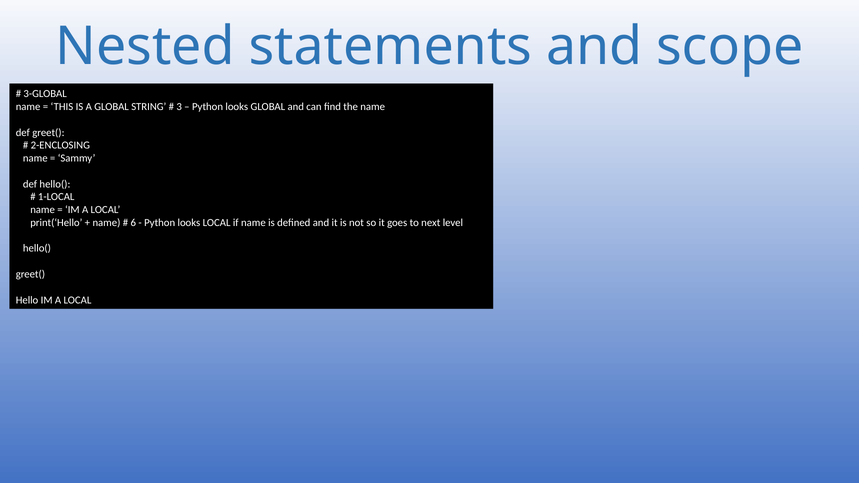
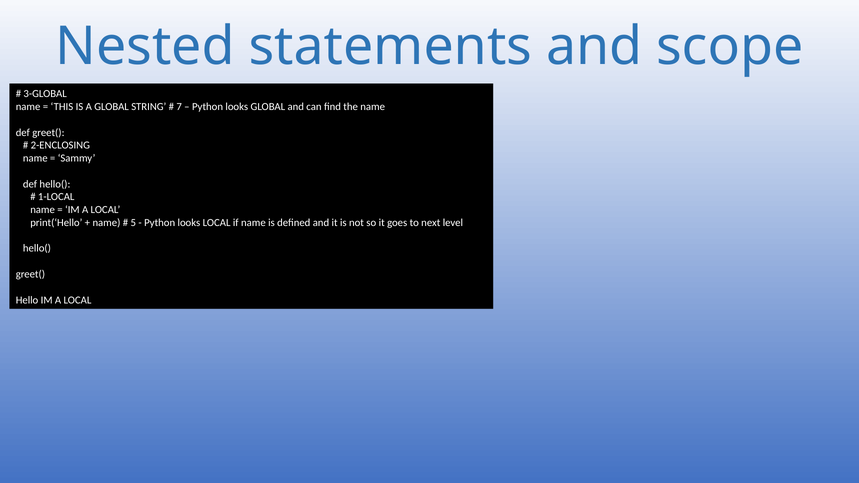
3: 3 -> 7 (179, 107)
6: 6 -> 5 (133, 223)
